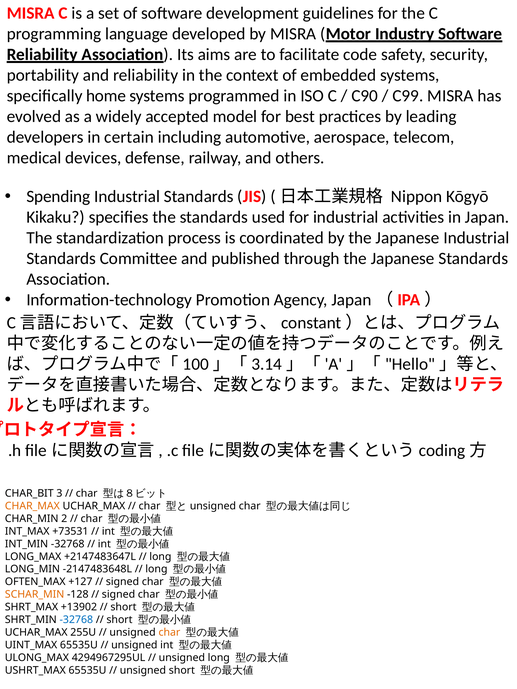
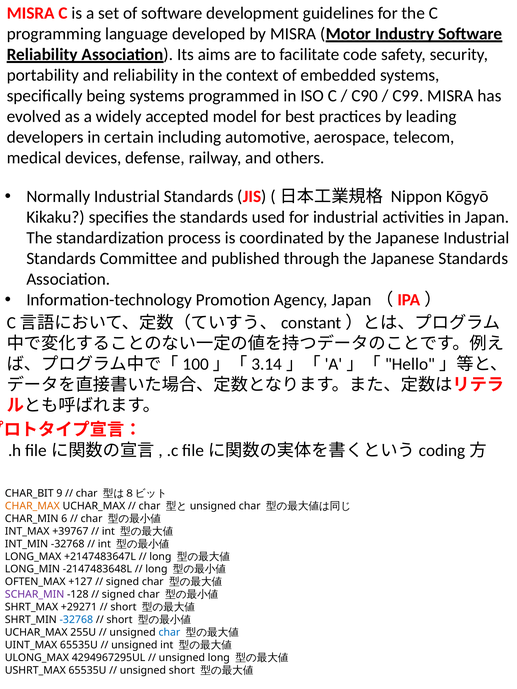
home: home -> being (106, 96)
Spending: Spending -> Normally (58, 197)
3: 3 -> 9 (59, 494)
2: 2 -> 6 (64, 519)
+73531: +73531 -> +39767 (70, 532)
SCHAR_MIN colour: orange -> purple (35, 595)
+13902: +13902 -> +29271 (79, 607)
char colour: orange -> blue (169, 633)
